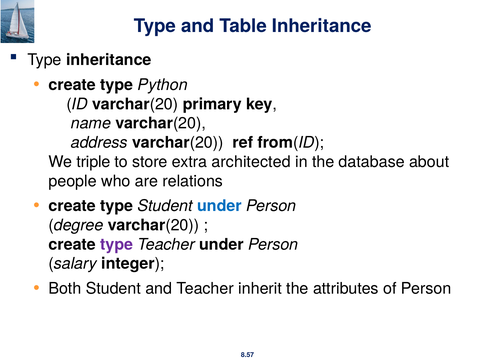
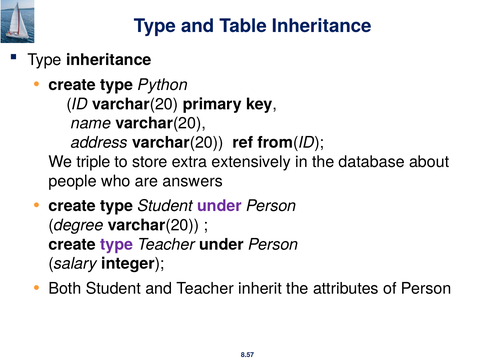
architected: architected -> extensively (251, 162)
relations: relations -> answers (193, 181)
under colour: blue -> purple (219, 206)
